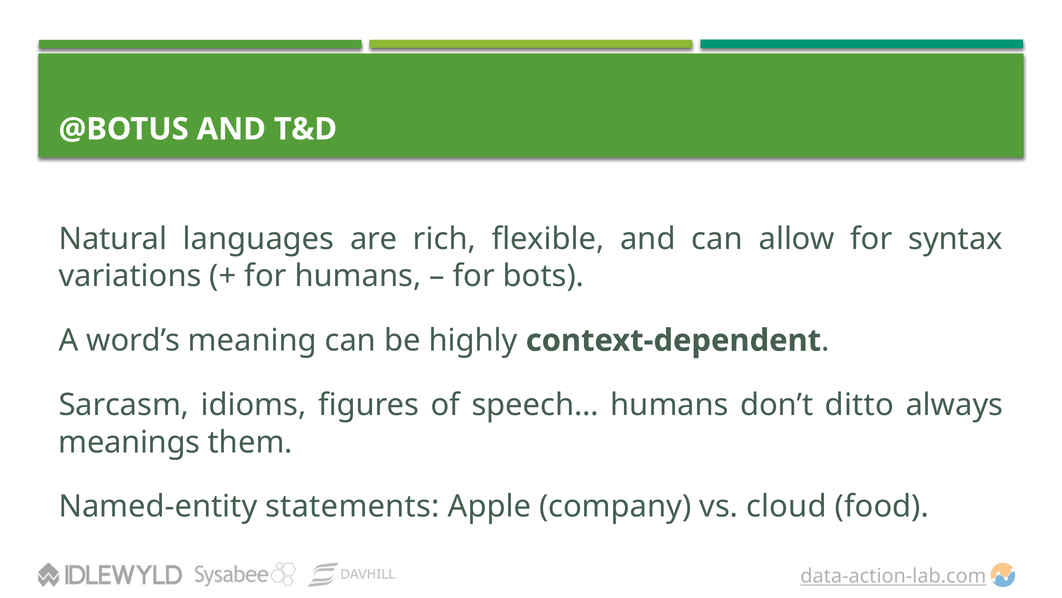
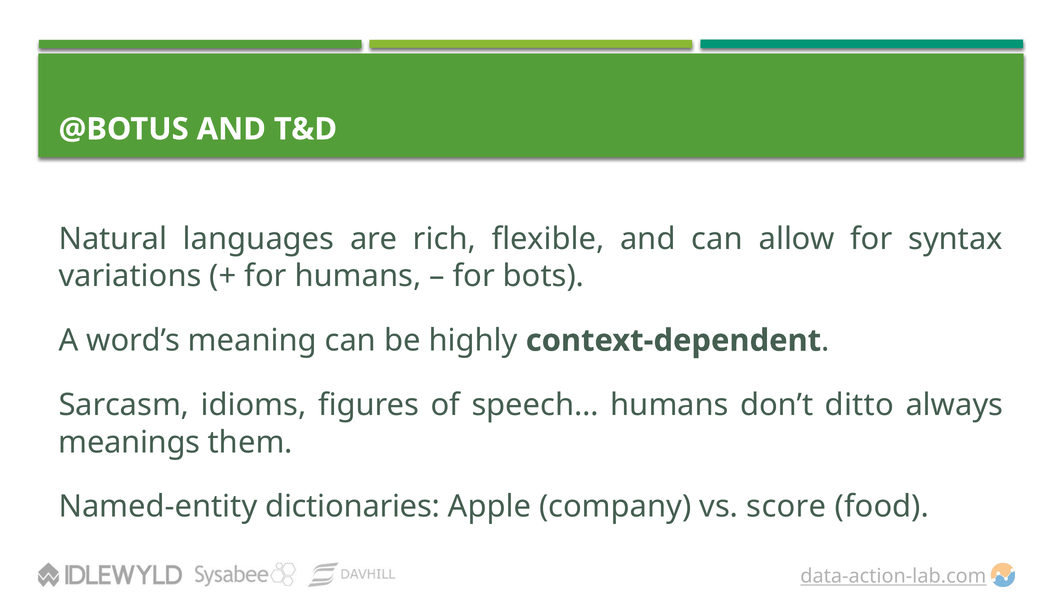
statements: statements -> dictionaries (353, 506)
cloud: cloud -> score (786, 506)
